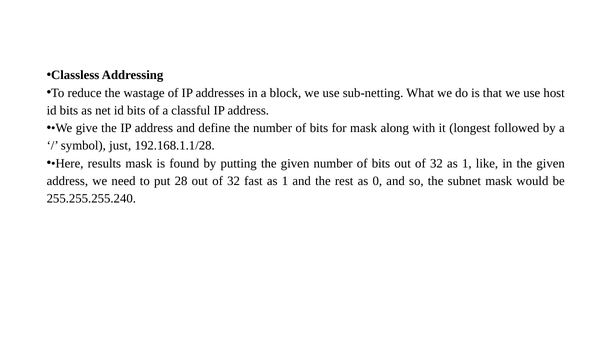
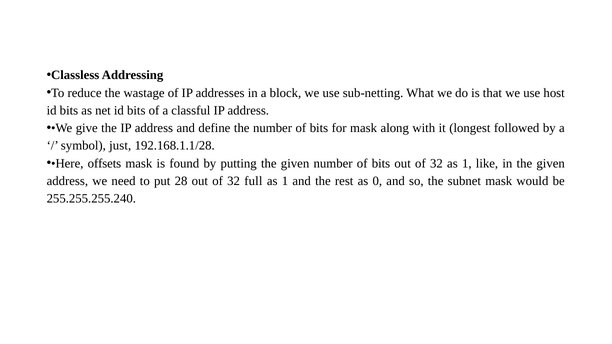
results: results -> offsets (104, 163)
fast: fast -> full (253, 181)
